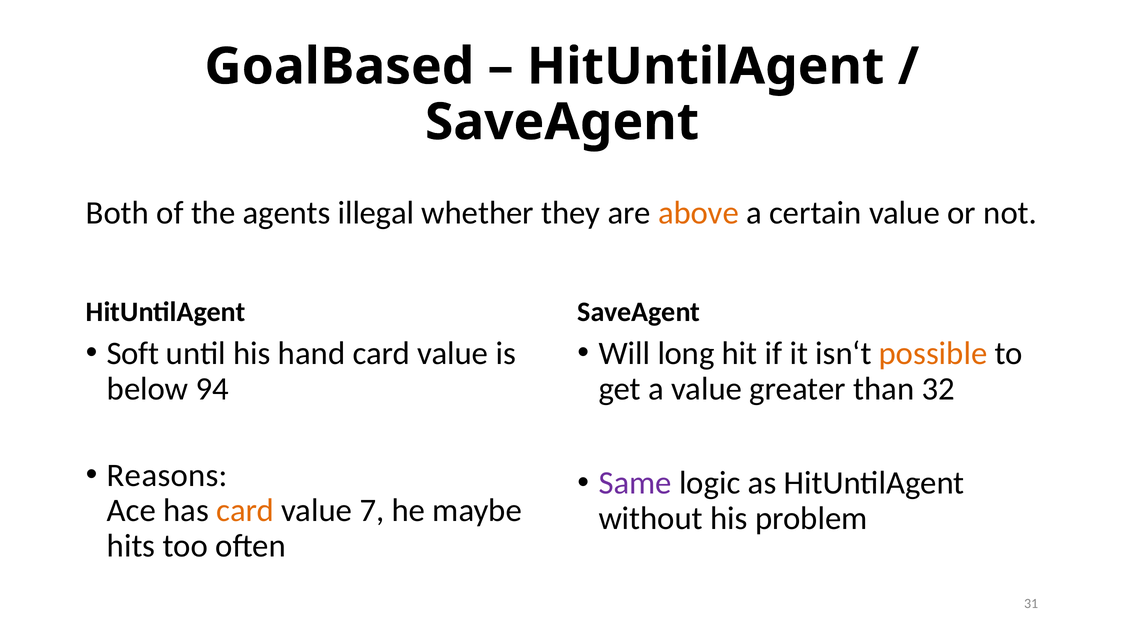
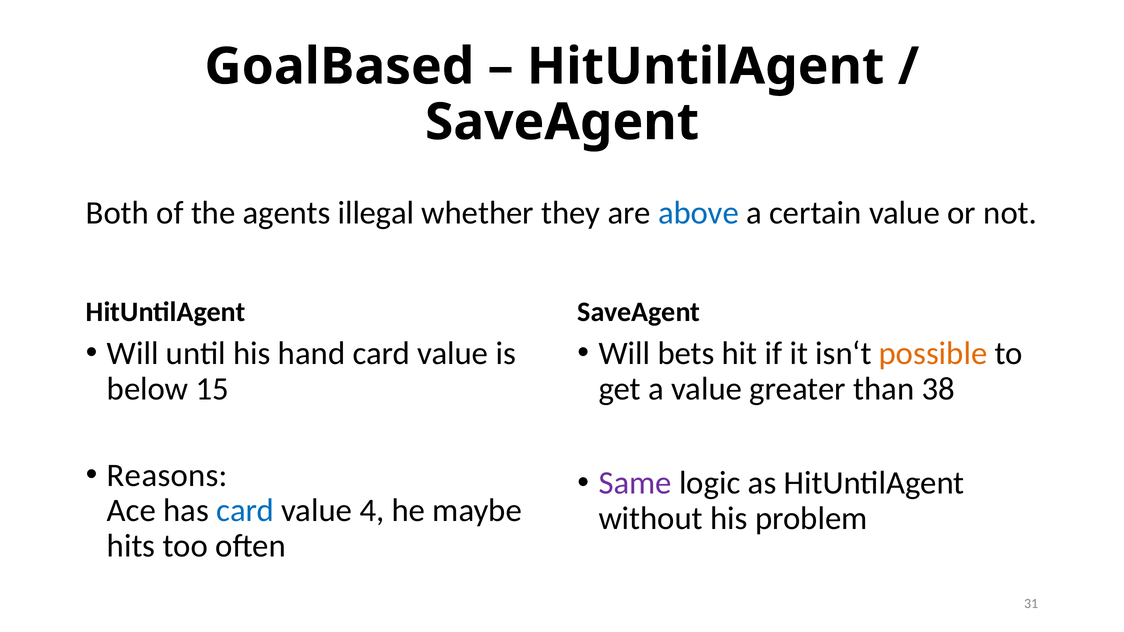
above colour: orange -> blue (698, 213)
Soft: Soft -> Will (133, 354)
long: long -> bets (686, 354)
94: 94 -> 15 (212, 389)
32: 32 -> 38 (938, 389)
card colour: orange -> blue (245, 511)
7: 7 -> 4 (372, 511)
